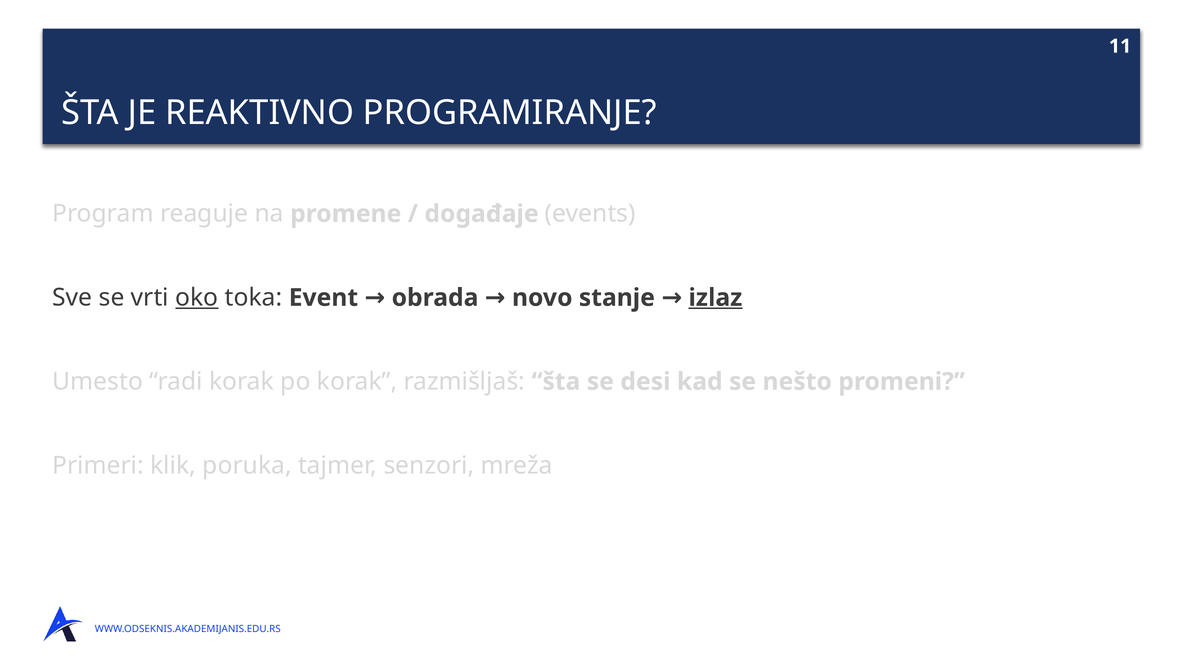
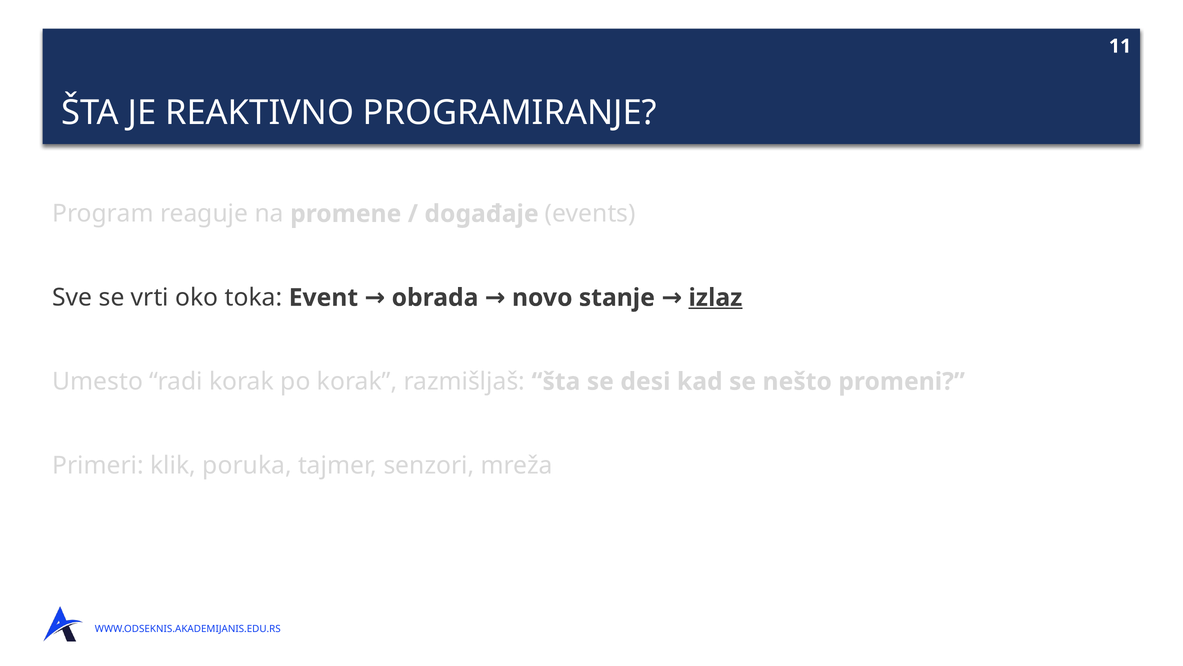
oko underline: present -> none (197, 297)
